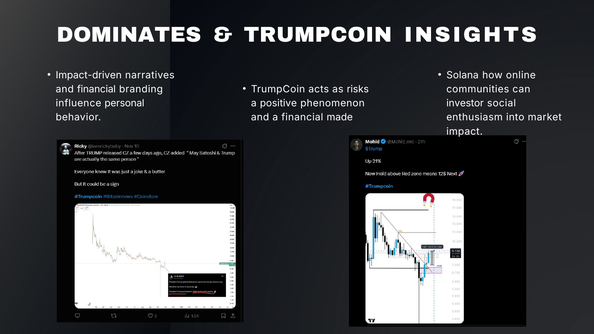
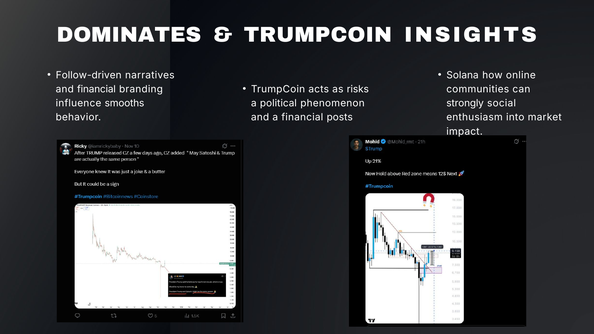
Impact-driven: Impact-driven -> Follow-driven (89, 75)
positive: positive -> political (278, 103)
personal: personal -> smooths (124, 103)
investor: investor -> strongly (465, 103)
made: made -> posts (340, 117)
